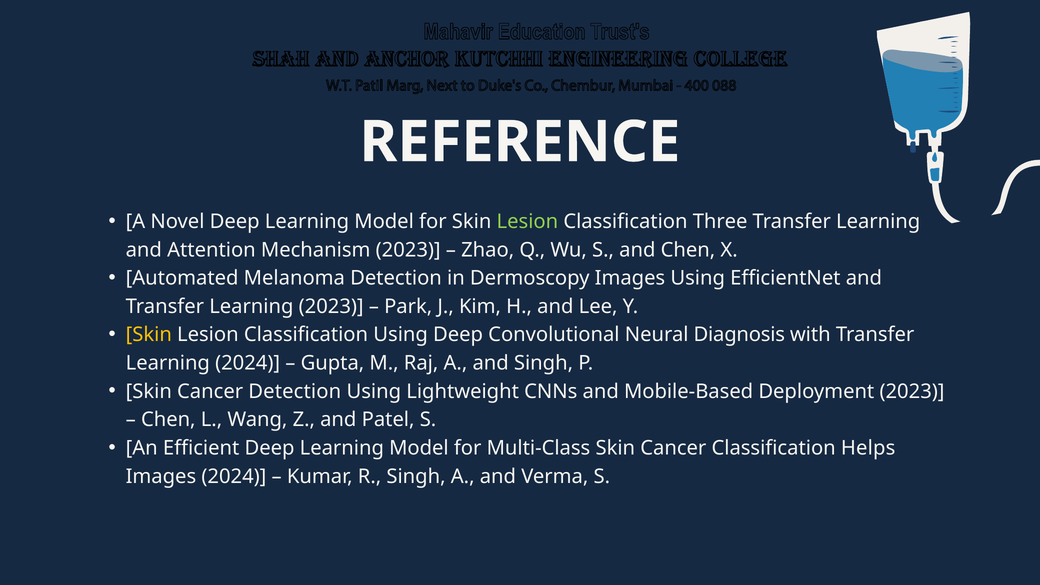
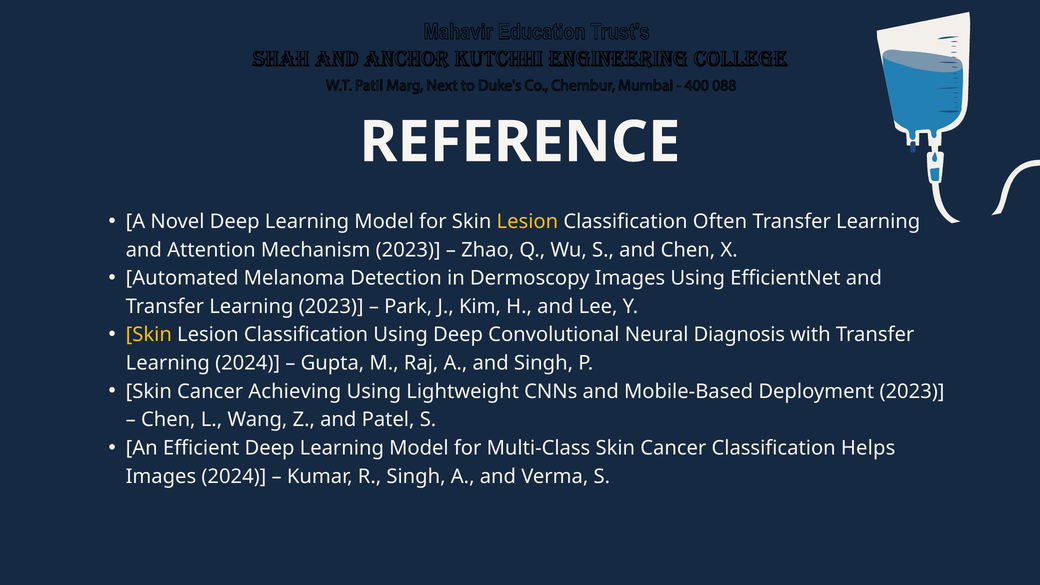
Lesion colour: light green -> yellow (527, 222)
Three: Three -> Often (720, 222)
Cancer Detection: Detection -> Achieving (295, 391)
